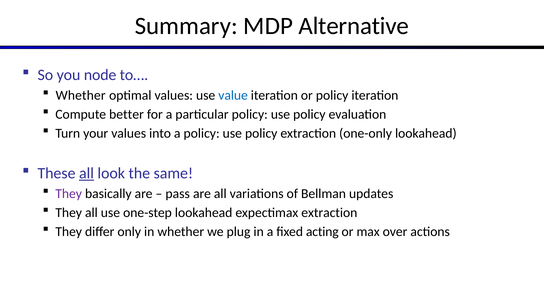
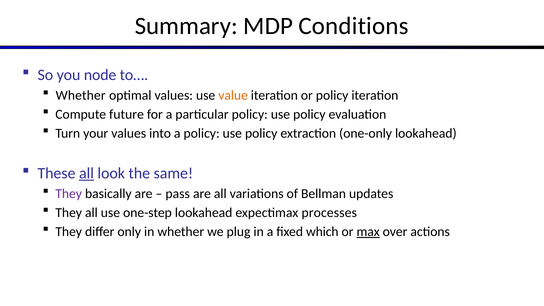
Alternative: Alternative -> Conditions (354, 26)
value colour: blue -> orange (233, 95)
better: better -> future (127, 114)
expectimax extraction: extraction -> processes (329, 213)
acting: acting -> which (322, 232)
max underline: none -> present (368, 232)
